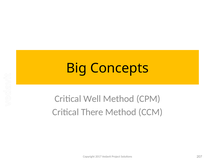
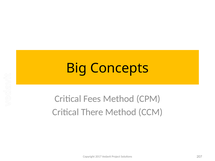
Well: Well -> Fees (92, 99)
